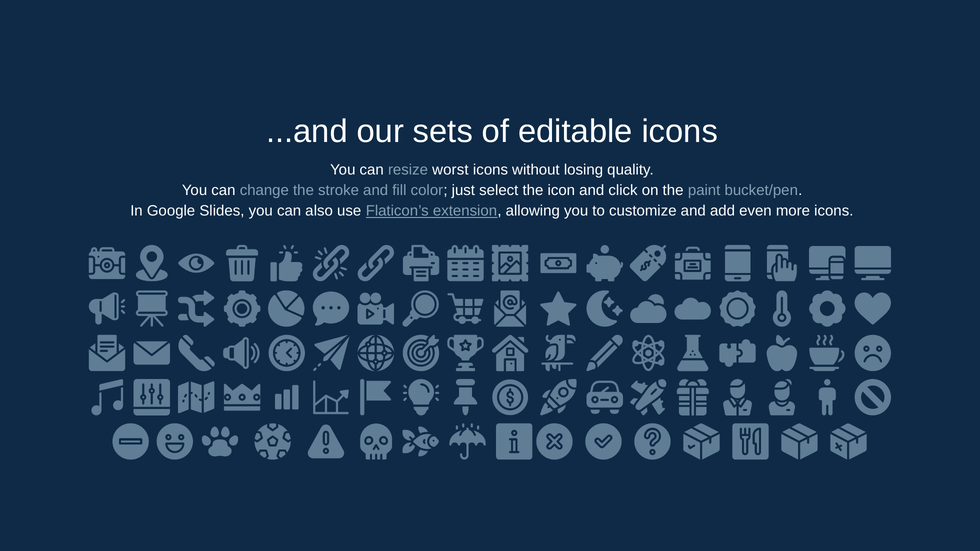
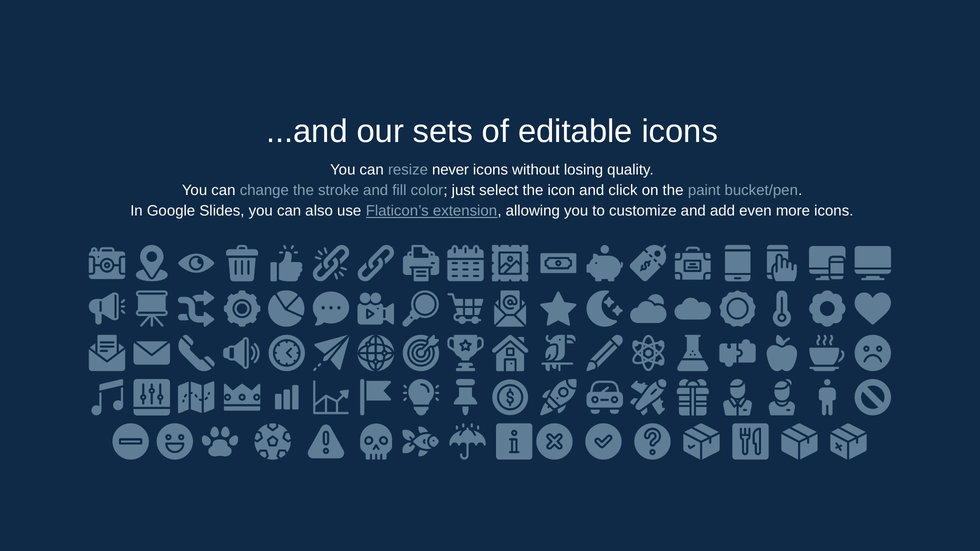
worst: worst -> never (451, 170)
